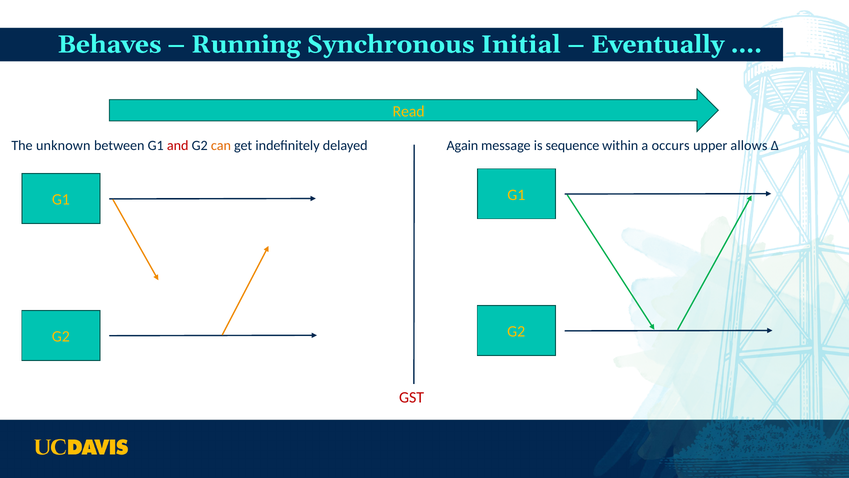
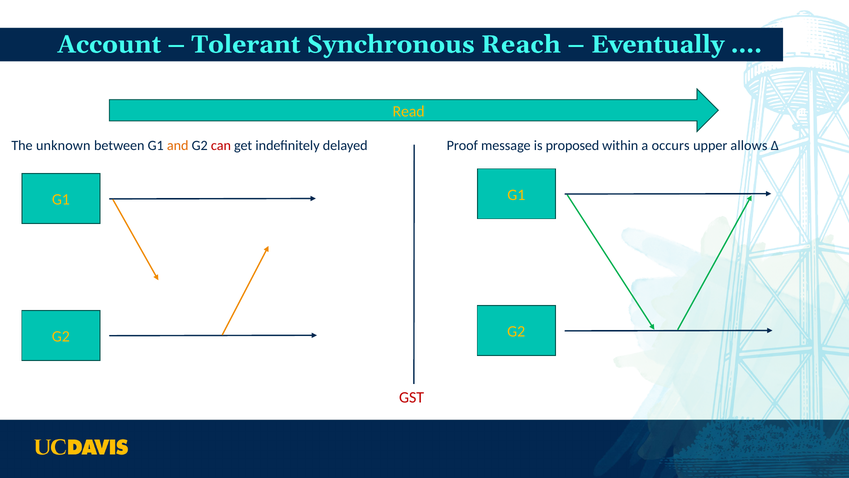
Behaves: Behaves -> Account (109, 44)
Running: Running -> Tolerant (246, 44)
Initial: Initial -> Reach (521, 44)
and colour: red -> orange (178, 145)
can colour: orange -> red (221, 145)
Again: Again -> Proof (462, 145)
sequence: sequence -> proposed (572, 145)
